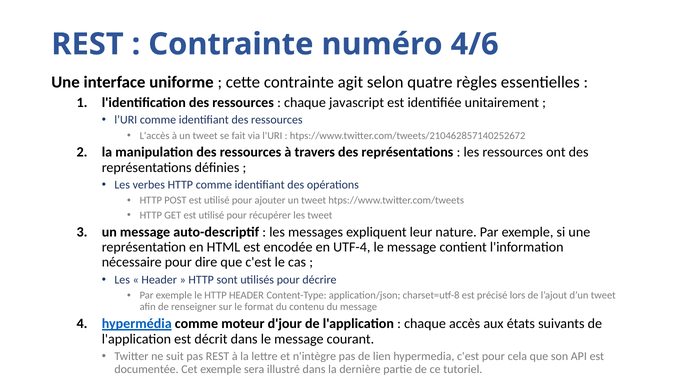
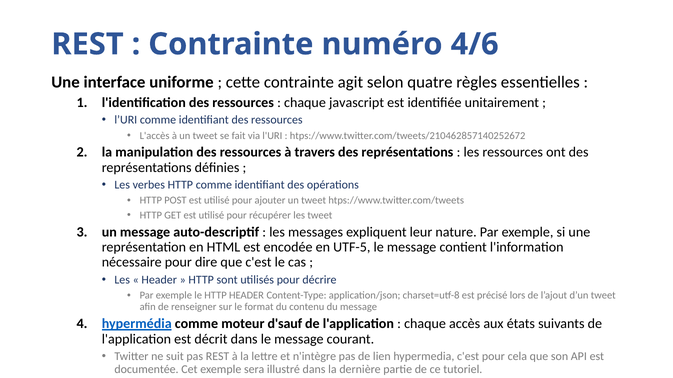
UTF-4: UTF-4 -> UTF-5 (352, 248)
d'jour: d'jour -> d'sauf (285, 324)
